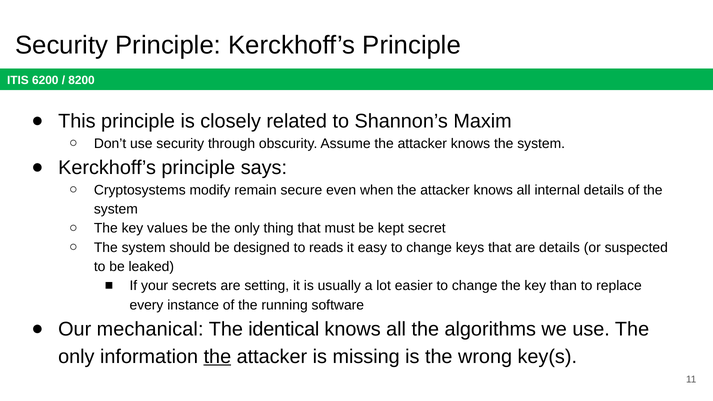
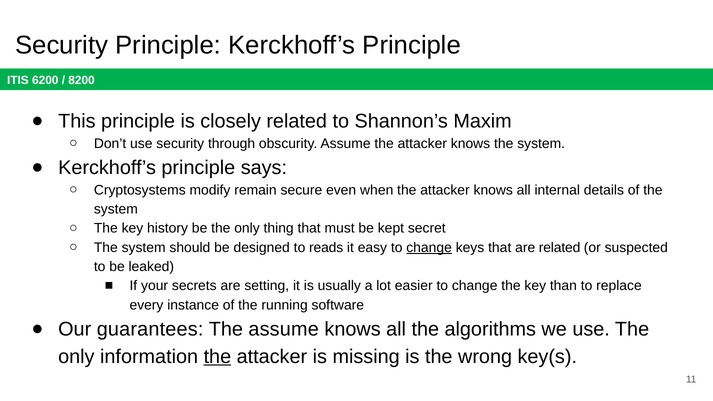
values: values -> history (168, 228)
change underline: none -> present (429, 248)
are details: details -> related (560, 248)
mechanical: mechanical -> guarantees (150, 329)
The identical: identical -> assume (284, 329)
